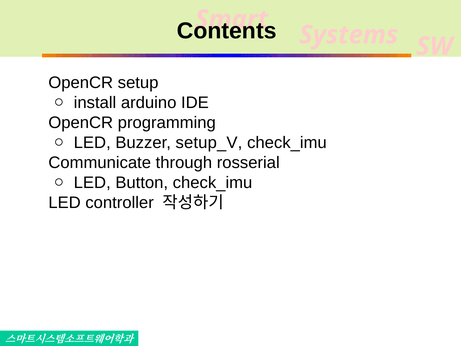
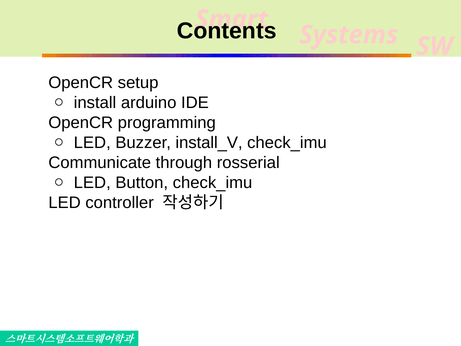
setup_V: setup_V -> install_V (209, 142)
